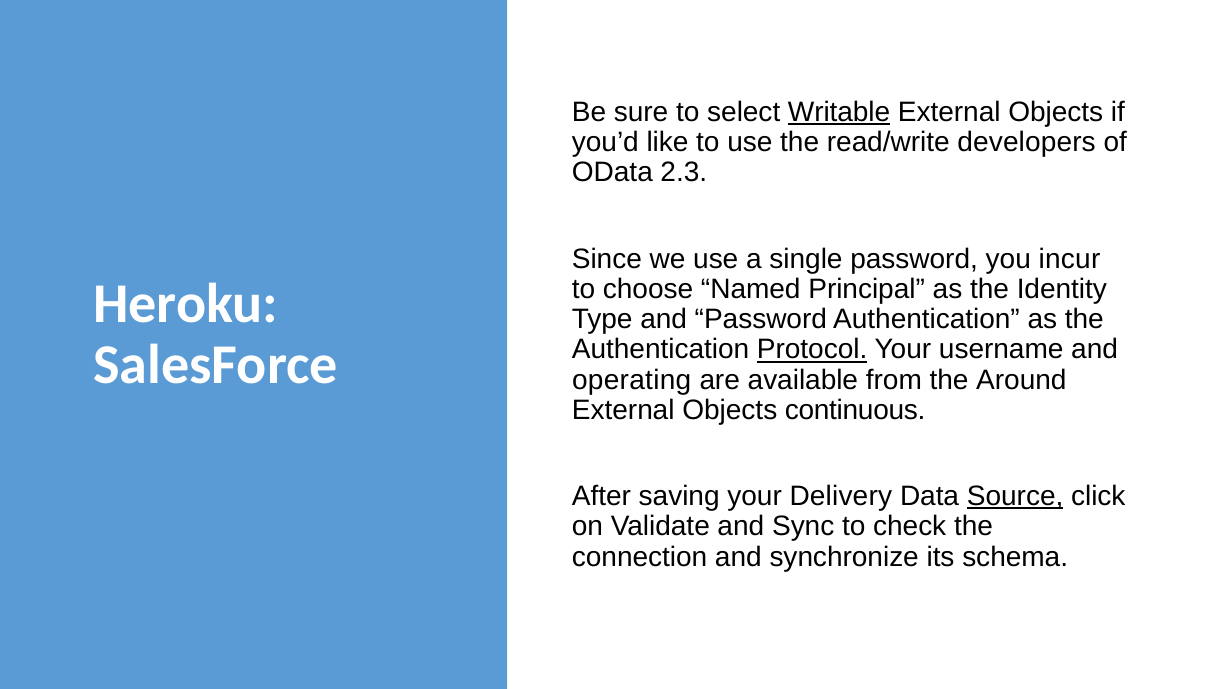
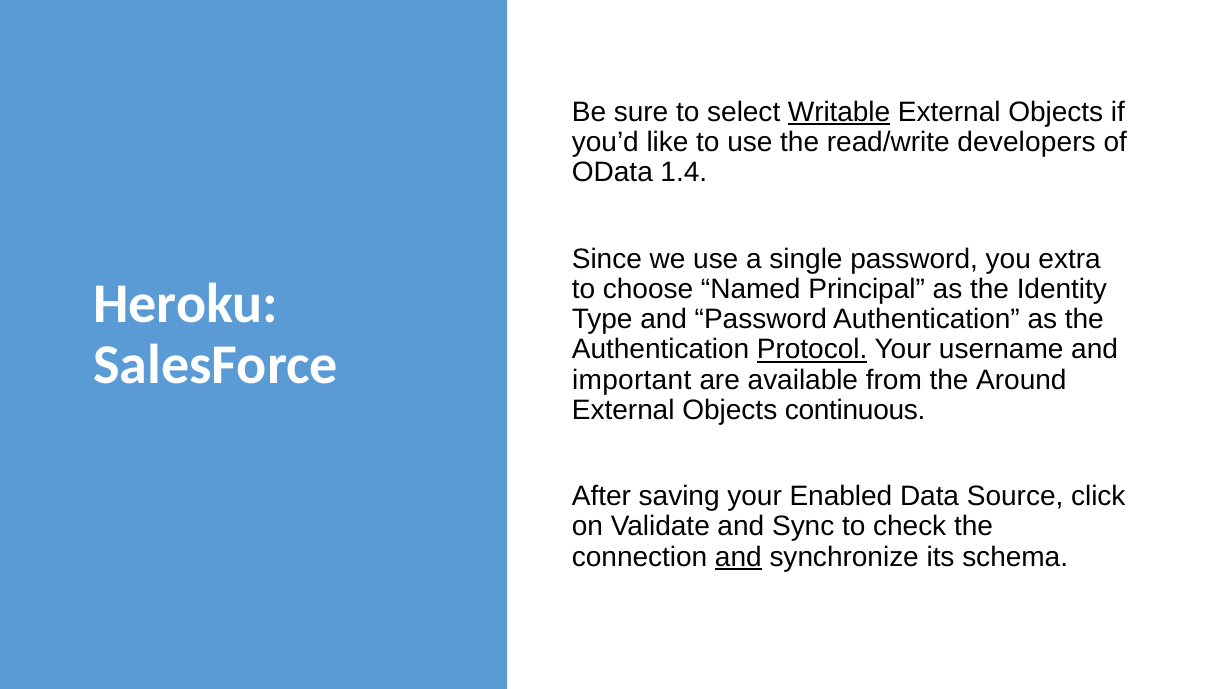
2.3: 2.3 -> 1.4 (684, 173)
incur: incur -> extra (1070, 259)
operating: operating -> important (632, 380)
Delivery: Delivery -> Enabled (841, 496)
Source underline: present -> none (1015, 496)
and underline: none -> present (738, 557)
